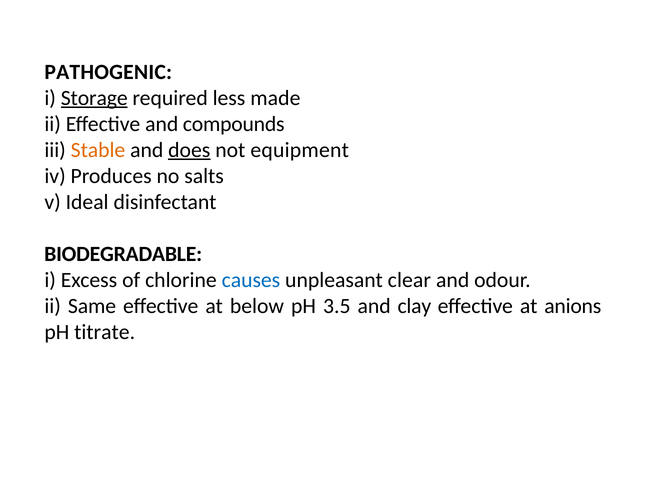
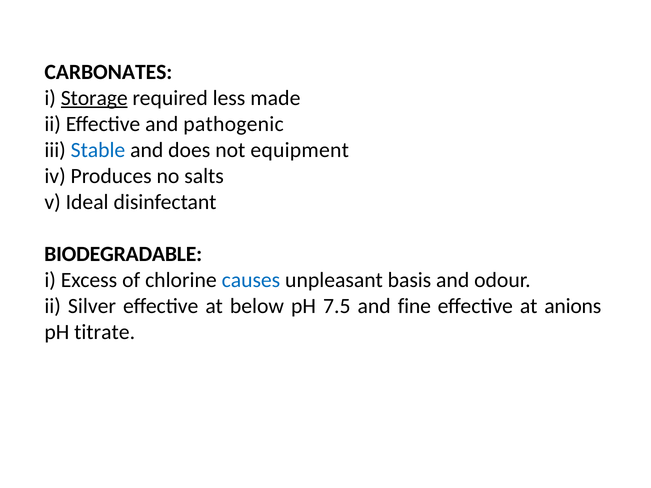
PATHOGENIC: PATHOGENIC -> CARBONATES (108, 72)
compounds: compounds -> pathogenic (234, 124)
Stable colour: orange -> blue (98, 150)
does underline: present -> none (189, 150)
clear: clear -> basis (409, 280)
Same: Same -> Silver (92, 306)
3.5: 3.5 -> 7.5 (337, 306)
clay: clay -> fine (414, 306)
